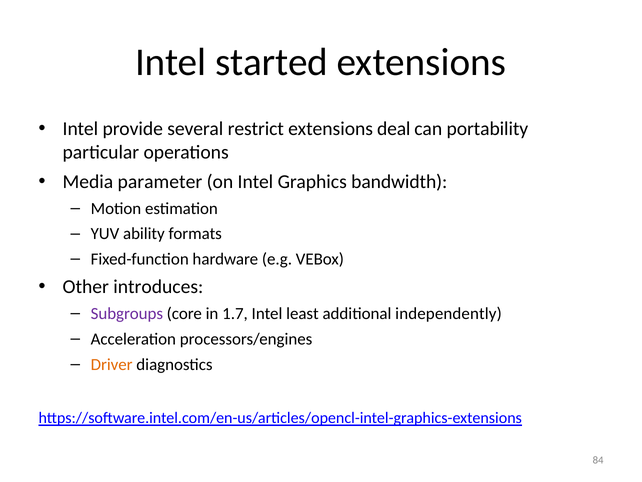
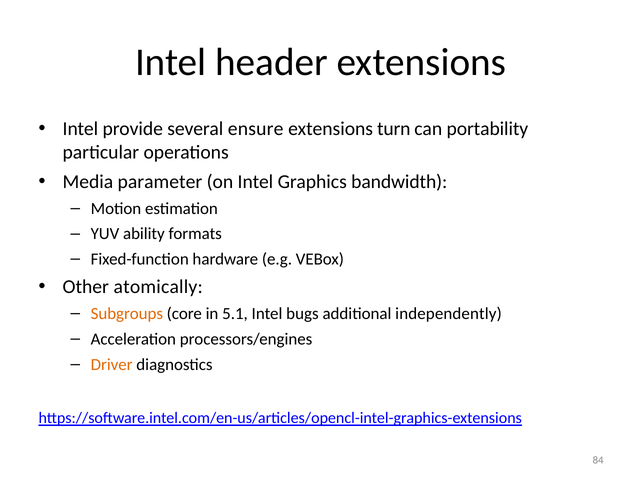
started: started -> header (272, 62)
restrict: restrict -> ensure (256, 129)
deal: deal -> turn (394, 129)
introduces: introduces -> atomically (158, 287)
Subgroups colour: purple -> orange (127, 313)
1.7: 1.7 -> 5.1 (235, 313)
least: least -> bugs (302, 313)
